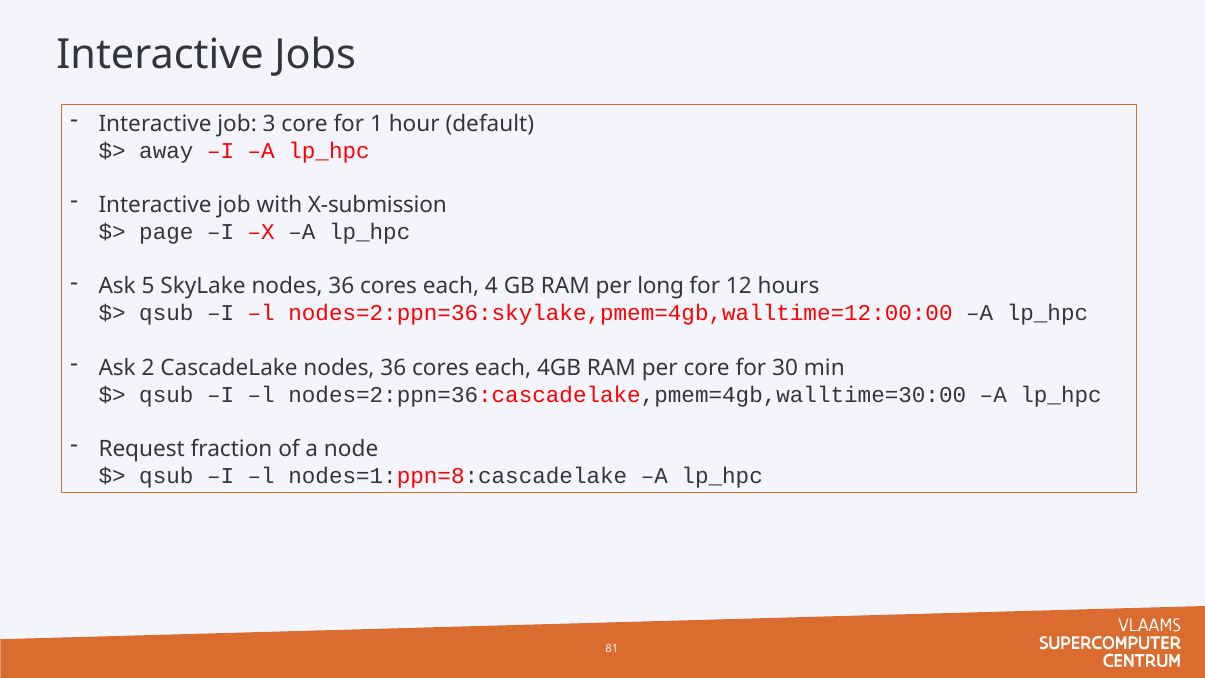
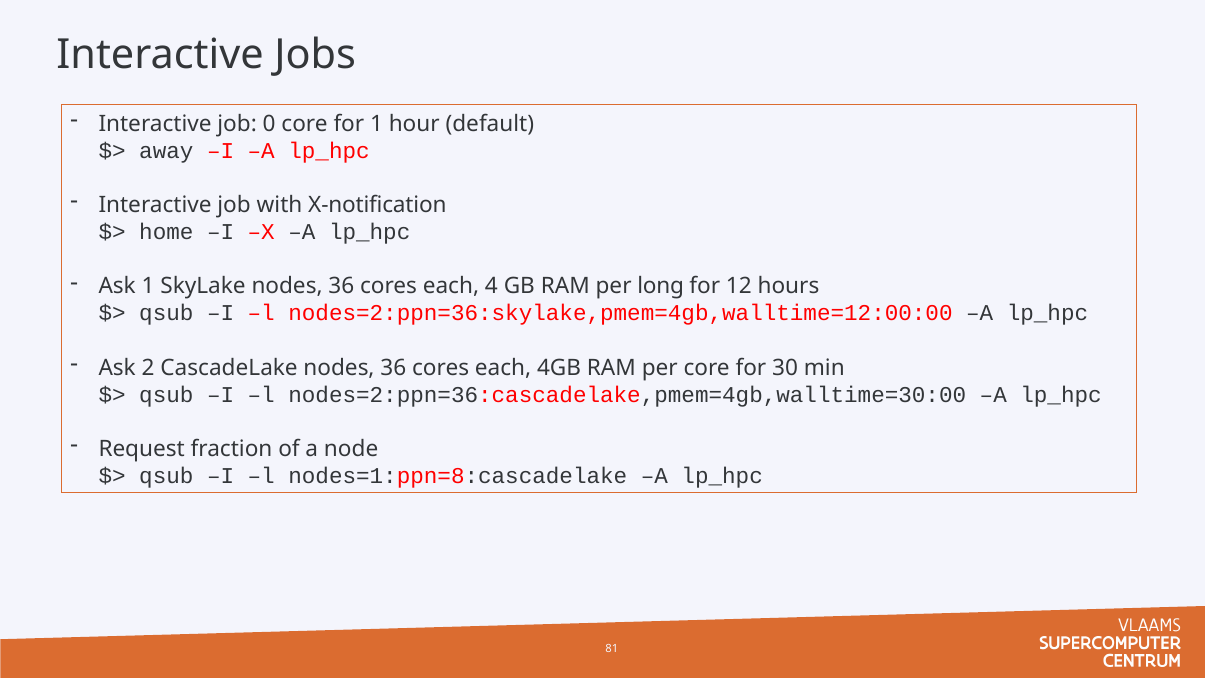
3: 3 -> 0 (269, 124)
X-submission: X-submission -> X-notification (377, 205)
page: page -> home (166, 232)
Ask 5: 5 -> 1 (148, 286)
